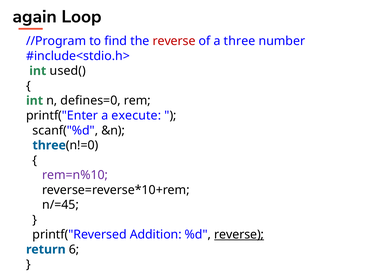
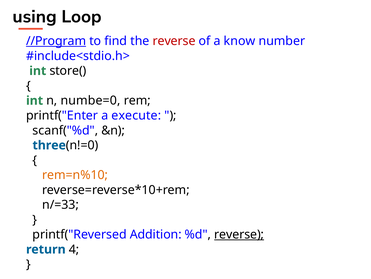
again: again -> using (35, 17)
//Program underline: none -> present (56, 41)
a three: three -> know (240, 41)
used(: used( -> store( (68, 71)
defines=0: defines=0 -> numbe=0 (91, 100)
rem=n%10 colour: purple -> orange (75, 175)
n/=45: n/=45 -> n/=33 (60, 204)
6: 6 -> 4 (74, 249)
